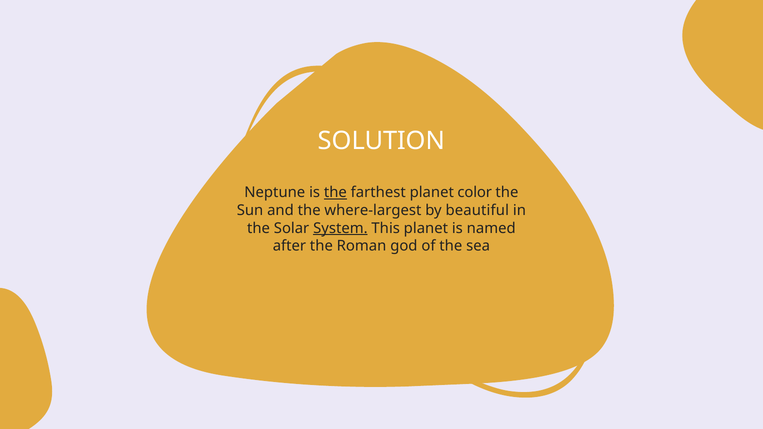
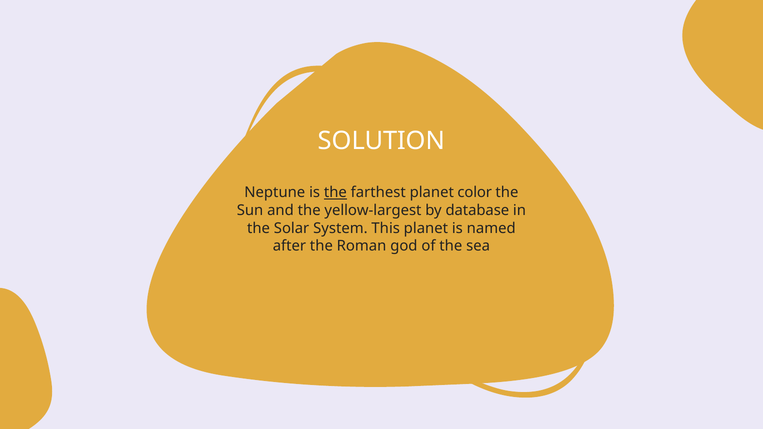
where-largest: where-largest -> yellow-largest (373, 210)
beautiful: beautiful -> database (477, 210)
System underline: present -> none (340, 228)
